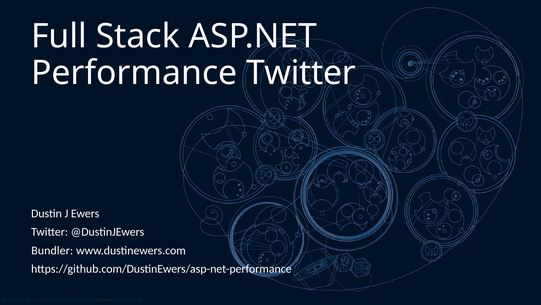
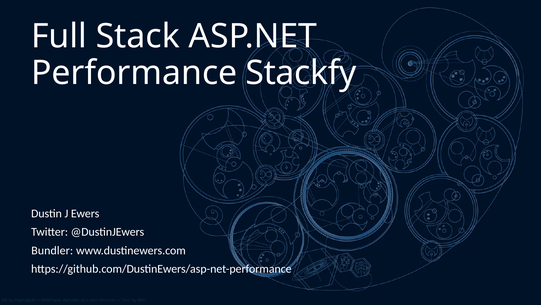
Performance Twitter: Twitter -> Stackfy (301, 73)
